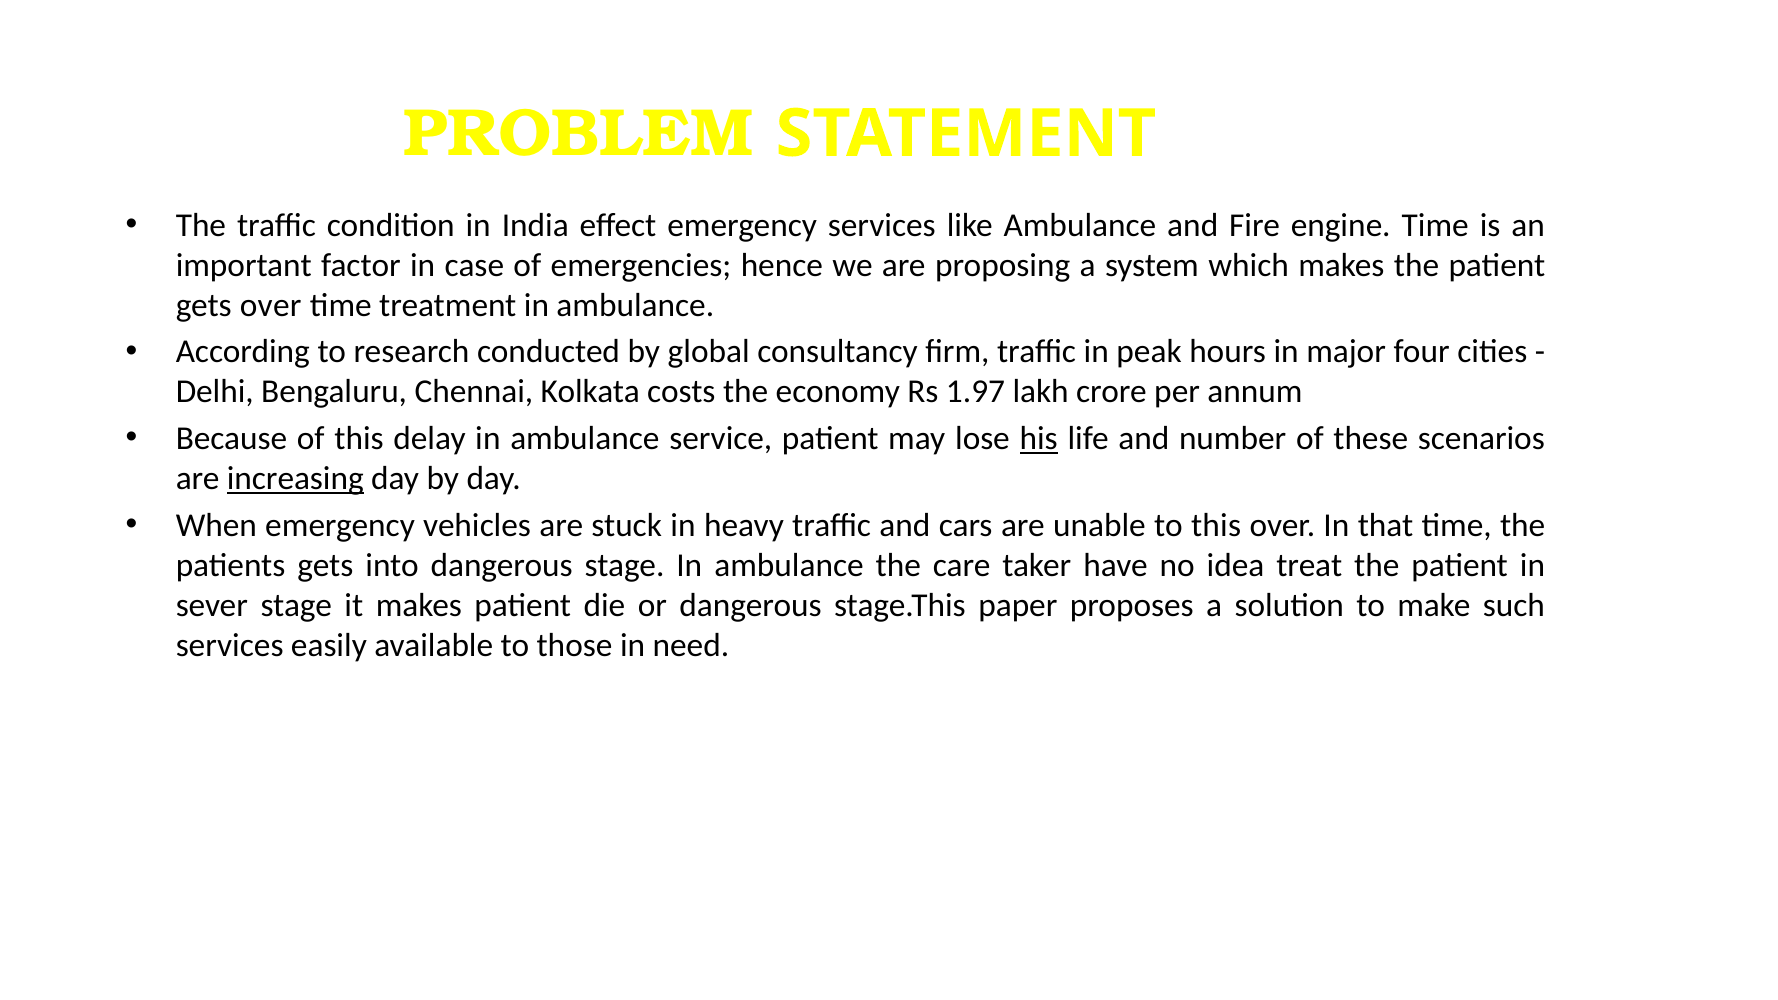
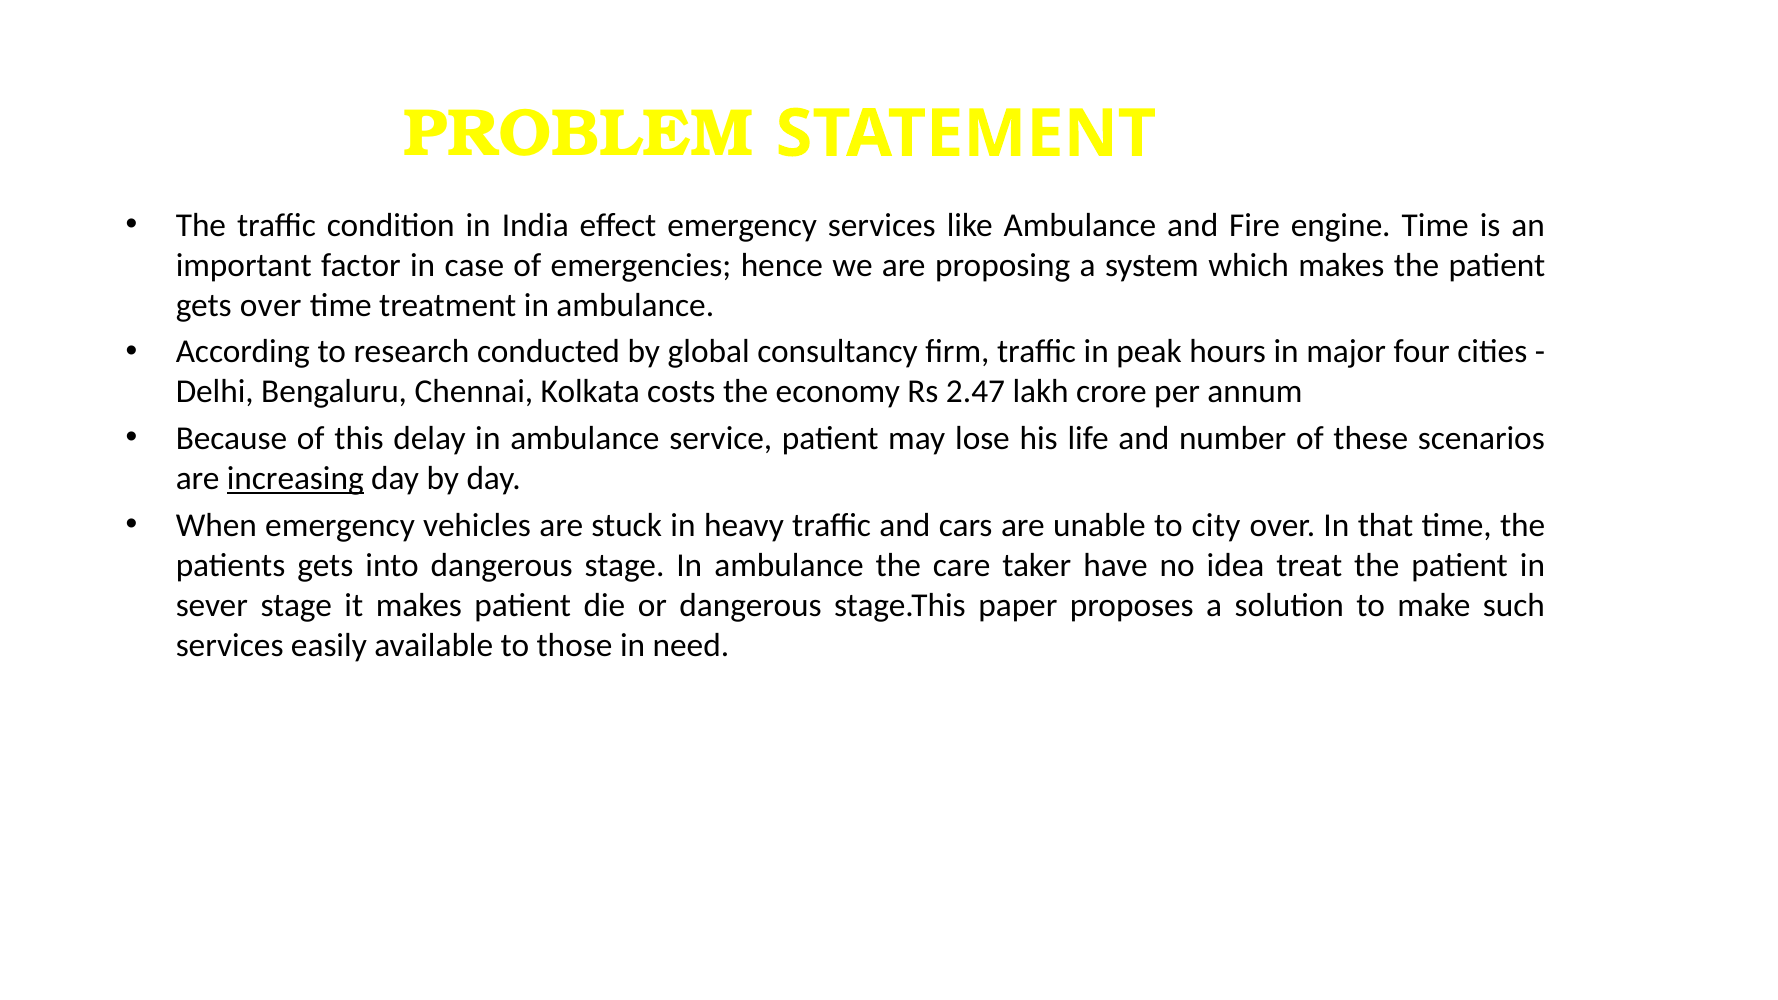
1.97: 1.97 -> 2.47 (976, 392)
his underline: present -> none (1039, 439)
to this: this -> city (1216, 525)
